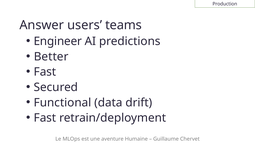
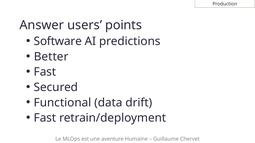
teams: teams -> points (124, 25)
Engineer: Engineer -> Software (58, 41)
